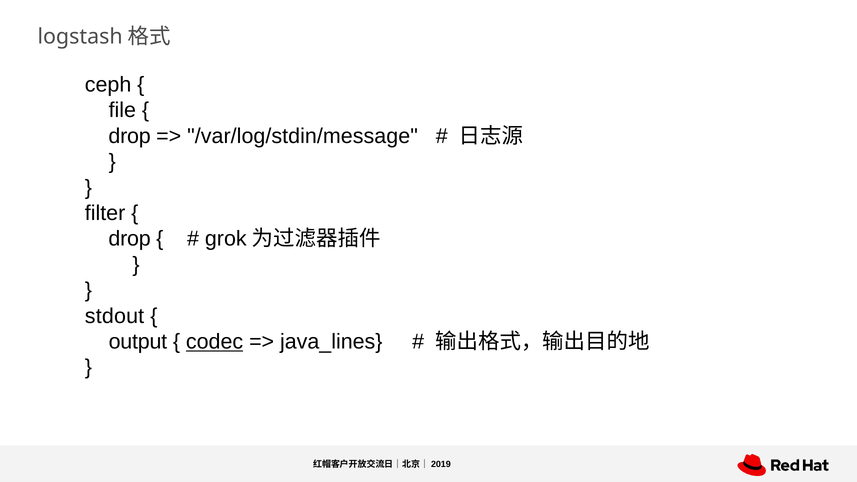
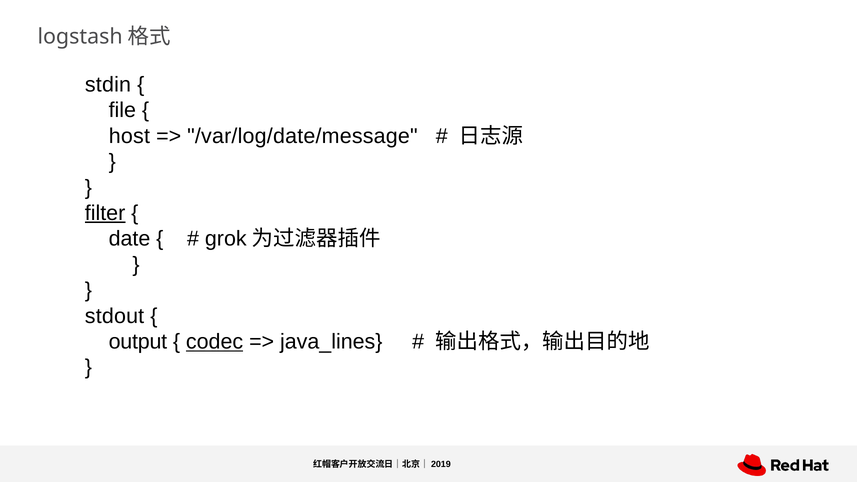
ceph: ceph -> stdin (108, 85)
drop: drop -> host (129, 136)
/var/log/stdin/message: /var/log/stdin/message -> /var/log/date/message (302, 136)
filter underline: none -> present (105, 213)
drop: drop -> date (129, 239)
